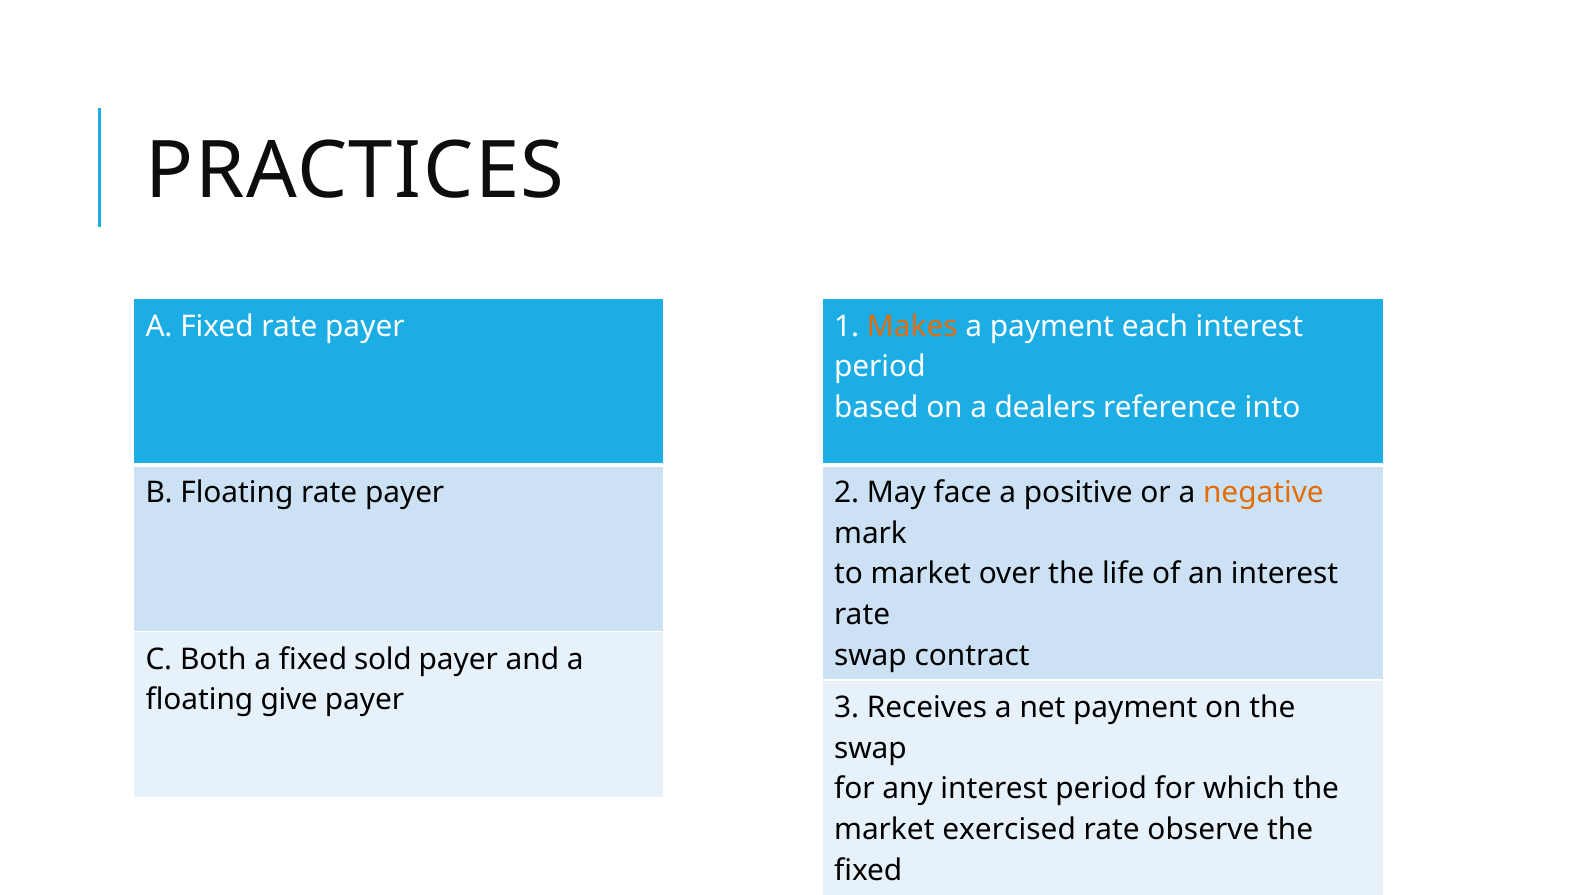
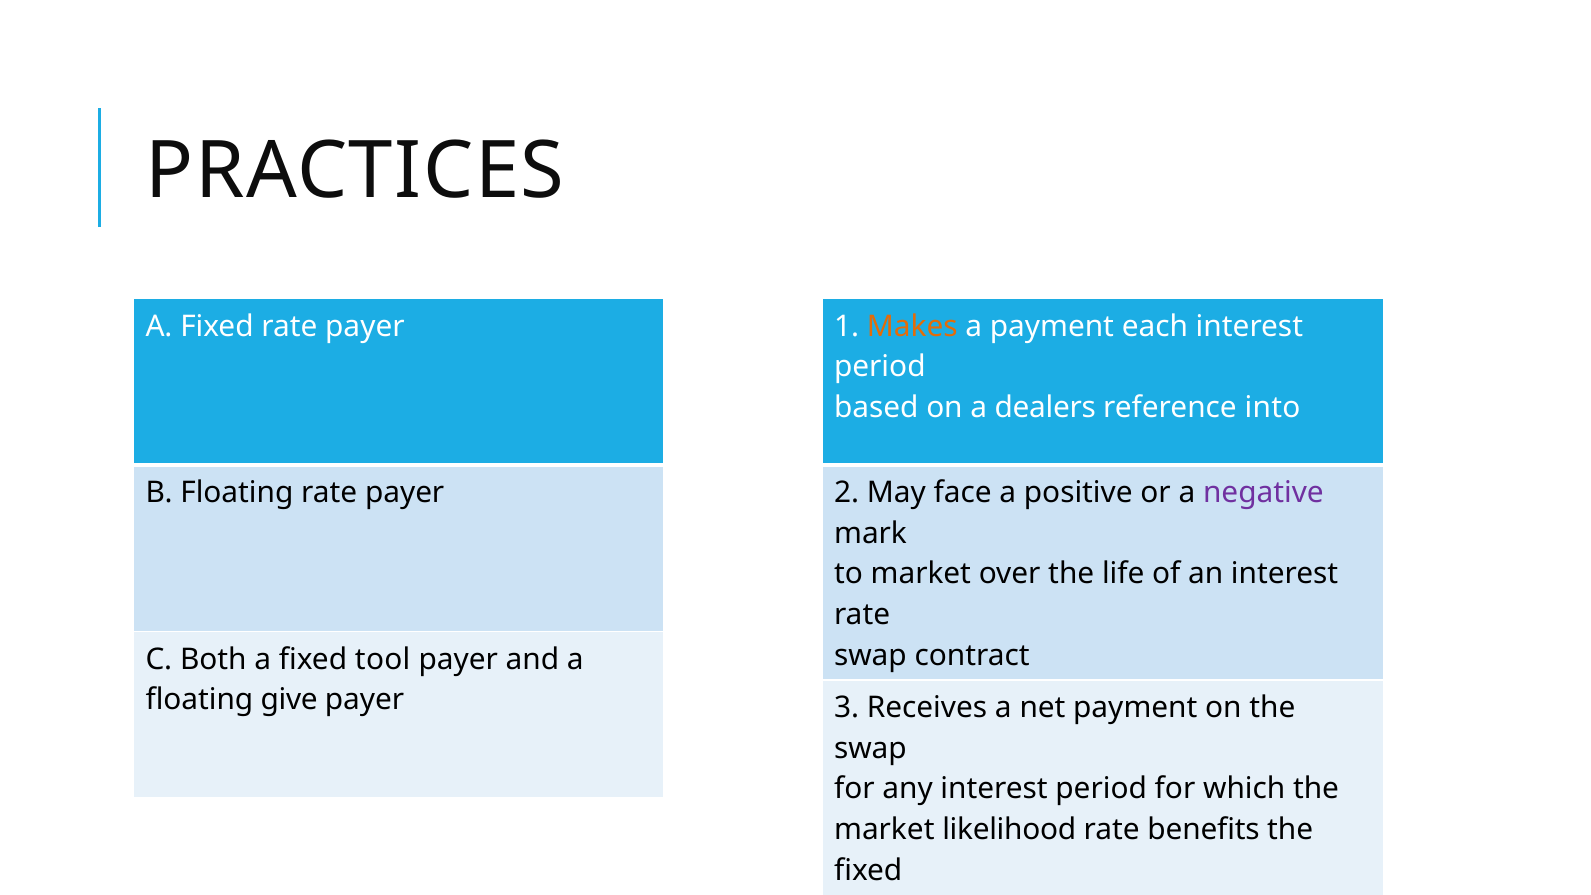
negative colour: orange -> purple (1263, 493)
sold: sold -> tool (383, 659)
exercised: exercised -> likelihood (1009, 830)
observe: observe -> benefits (1204, 830)
